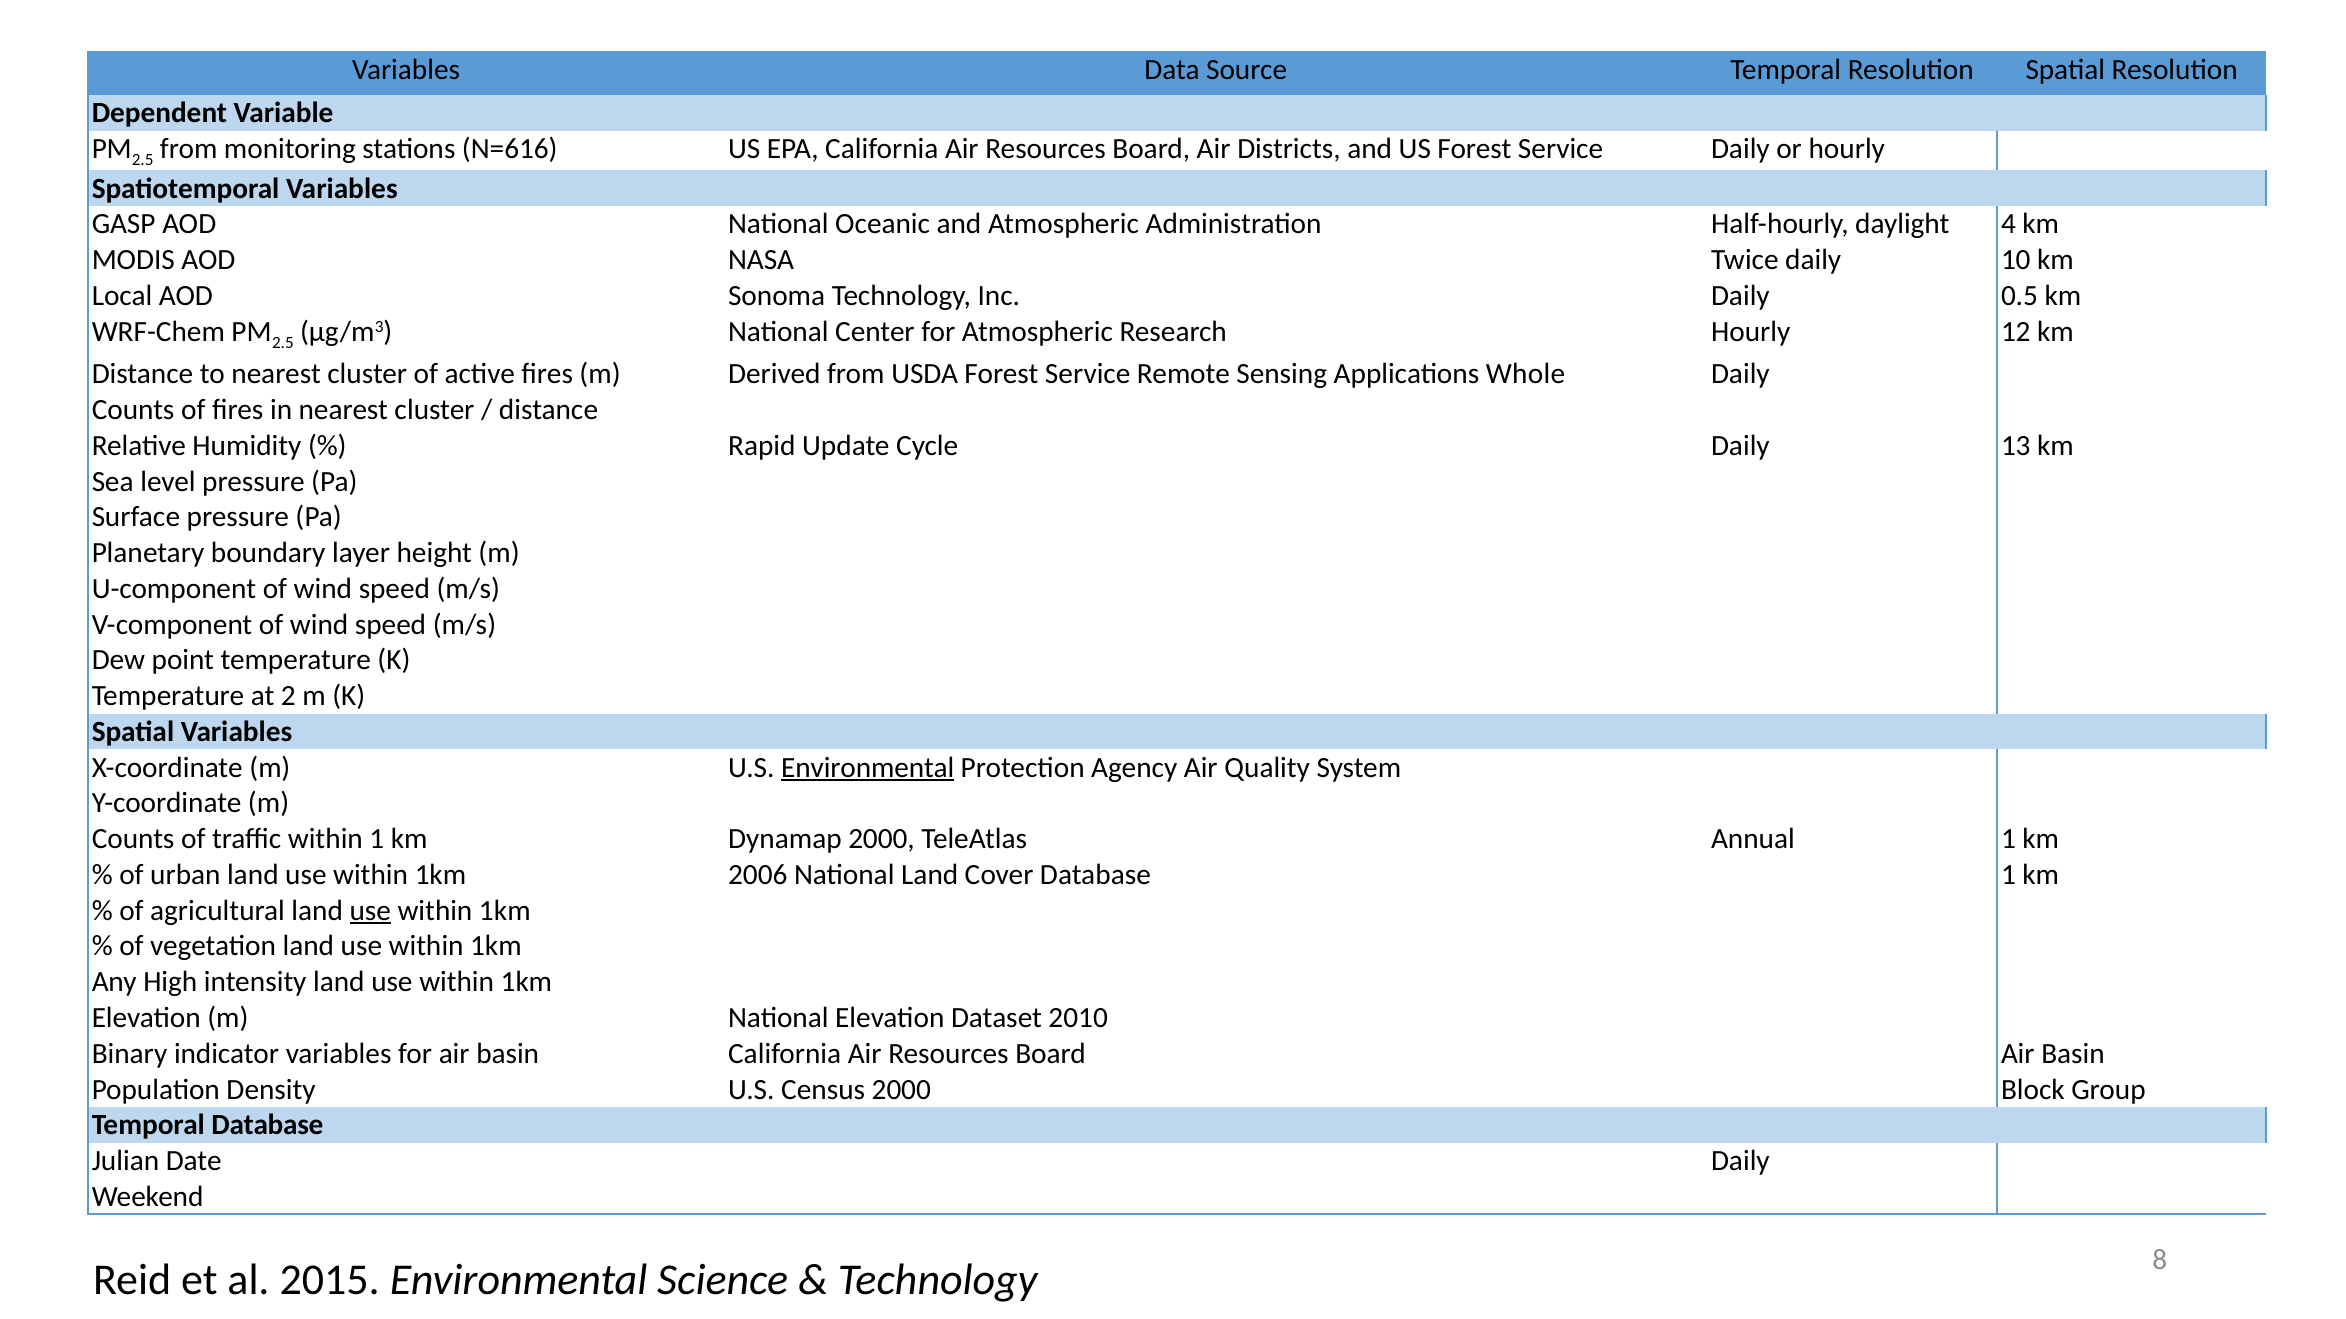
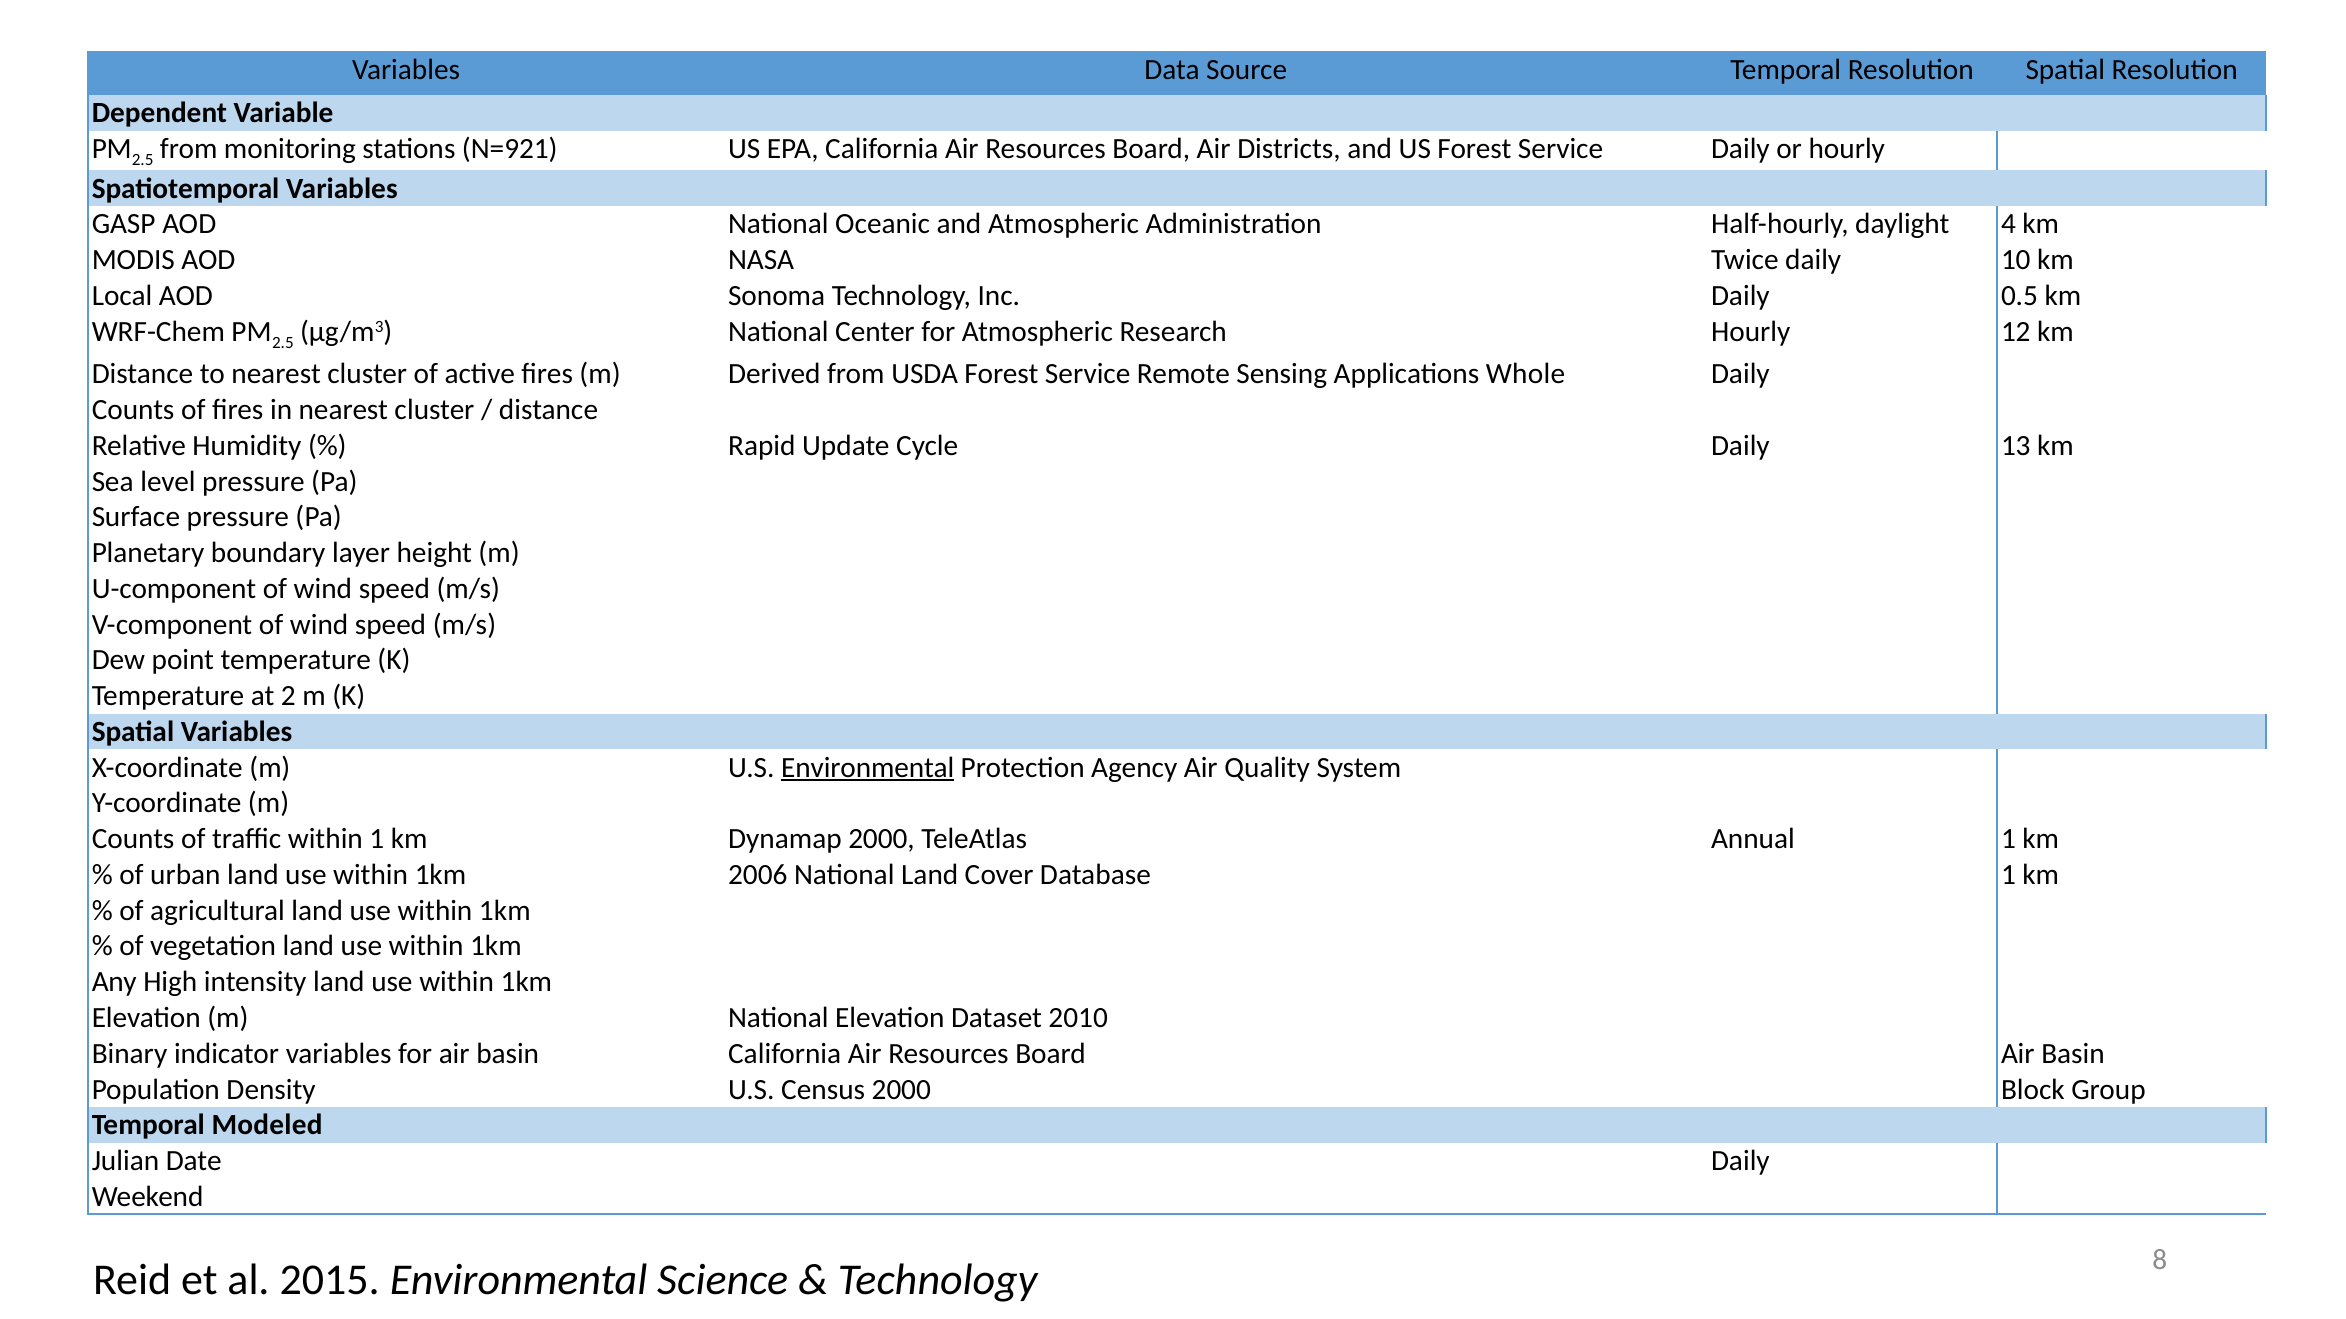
N=616: N=616 -> N=921 (510, 149)
use underline: present -> none (370, 911)
Temporal Database: Database -> Modeled (267, 1126)
